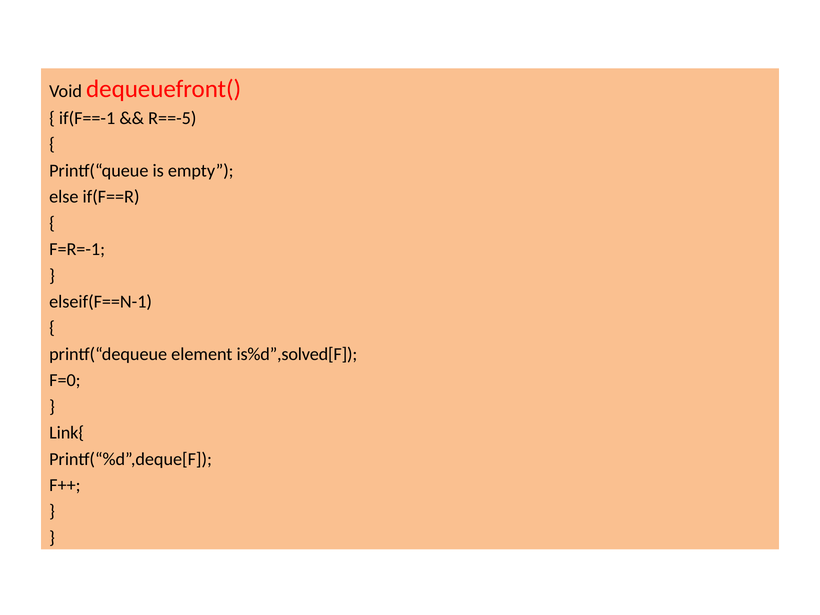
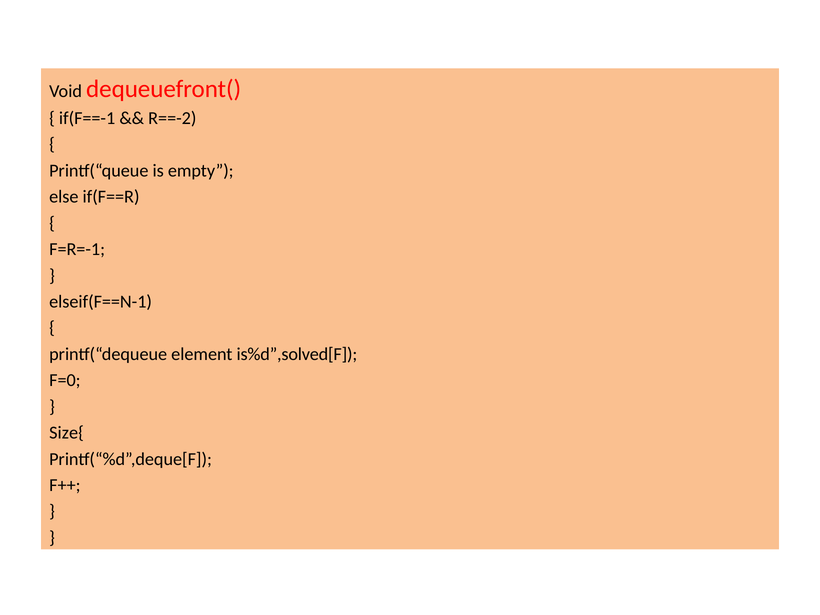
R==-5: R==-5 -> R==-2 (172, 118)
Link{: Link{ -> Size{ (67, 433)
